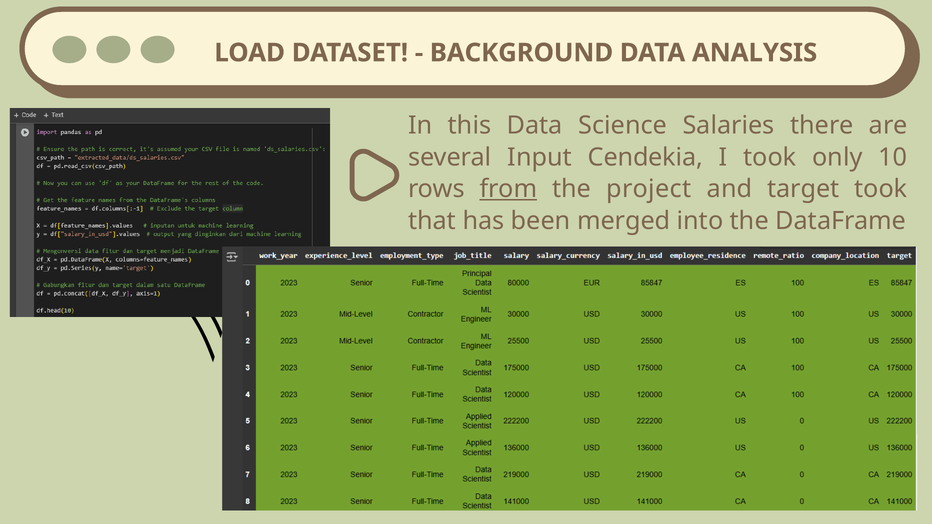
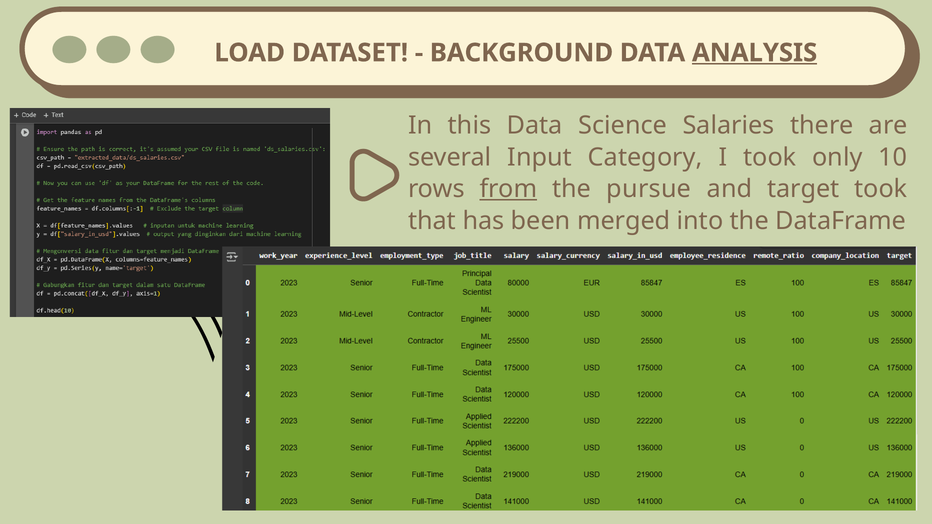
ANALYSIS underline: none -> present (755, 53)
Cendekia: Cendekia -> Category (645, 157)
project: project -> pursue (649, 189)
